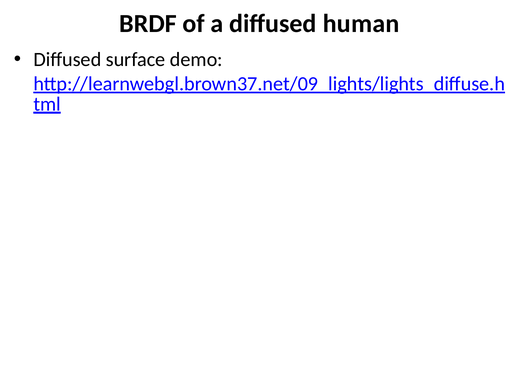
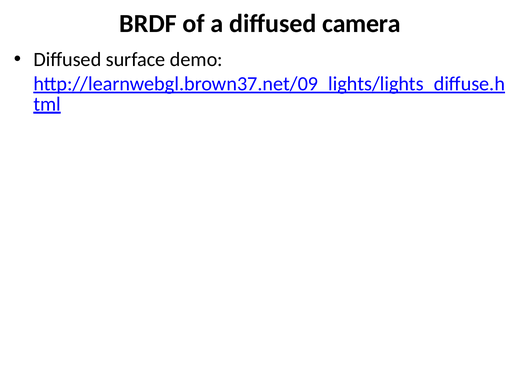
human: human -> camera (361, 23)
